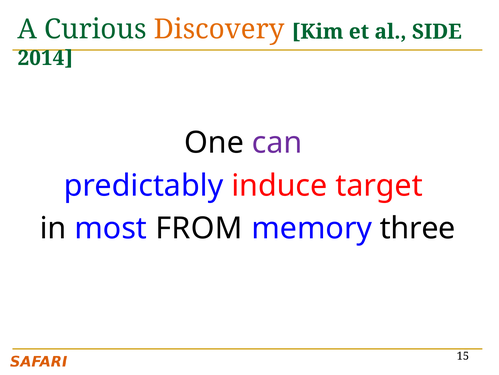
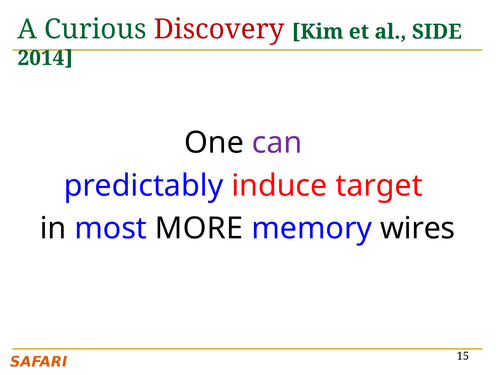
Discovery colour: orange -> red (219, 29)
FROM: FROM -> MORE (199, 228)
three: three -> wires (418, 228)
